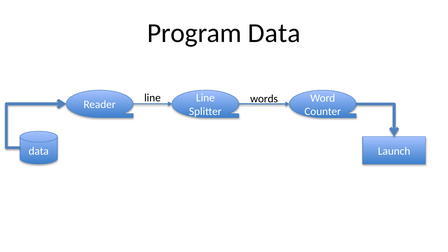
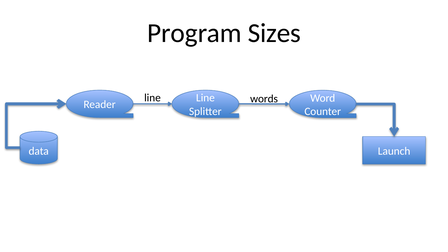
Program Data: Data -> Sizes (274, 33)
